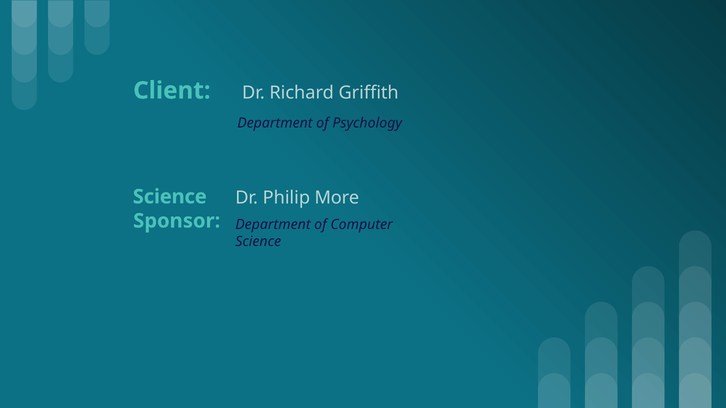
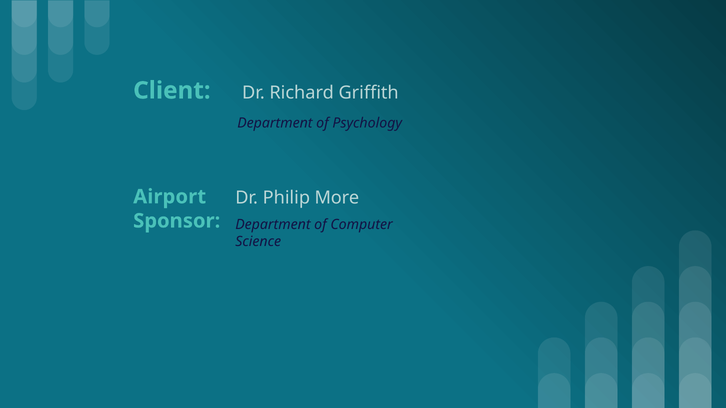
Science: Science -> Airport (170, 197)
